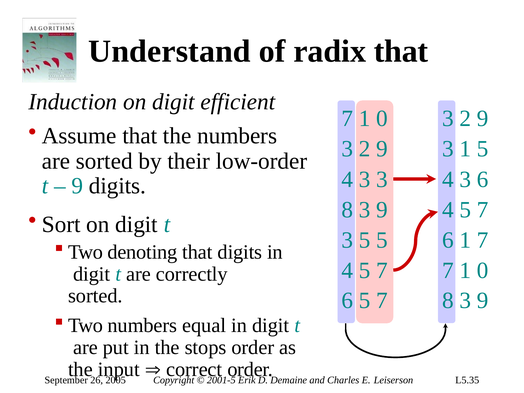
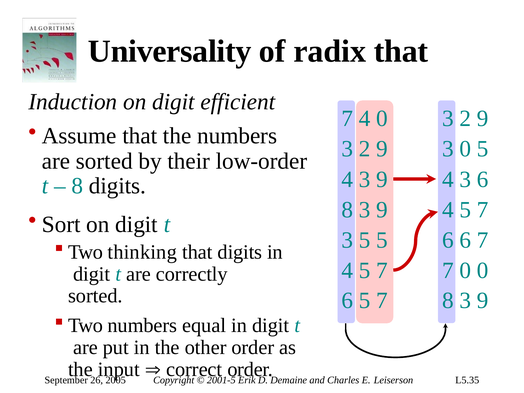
Understand: Understand -> Universality (170, 51)
1: 1 -> 4 (365, 119)
3 1: 1 -> 0 (465, 149)
4 3 3: 3 -> 9 (382, 179)
9: 9 -> 8 (77, 186)
6 1: 1 -> 6 (465, 240)
denoting: denoting -> thinking (142, 252)
7 7 1: 1 -> 0 (465, 271)
stops: stops -> other (206, 348)
